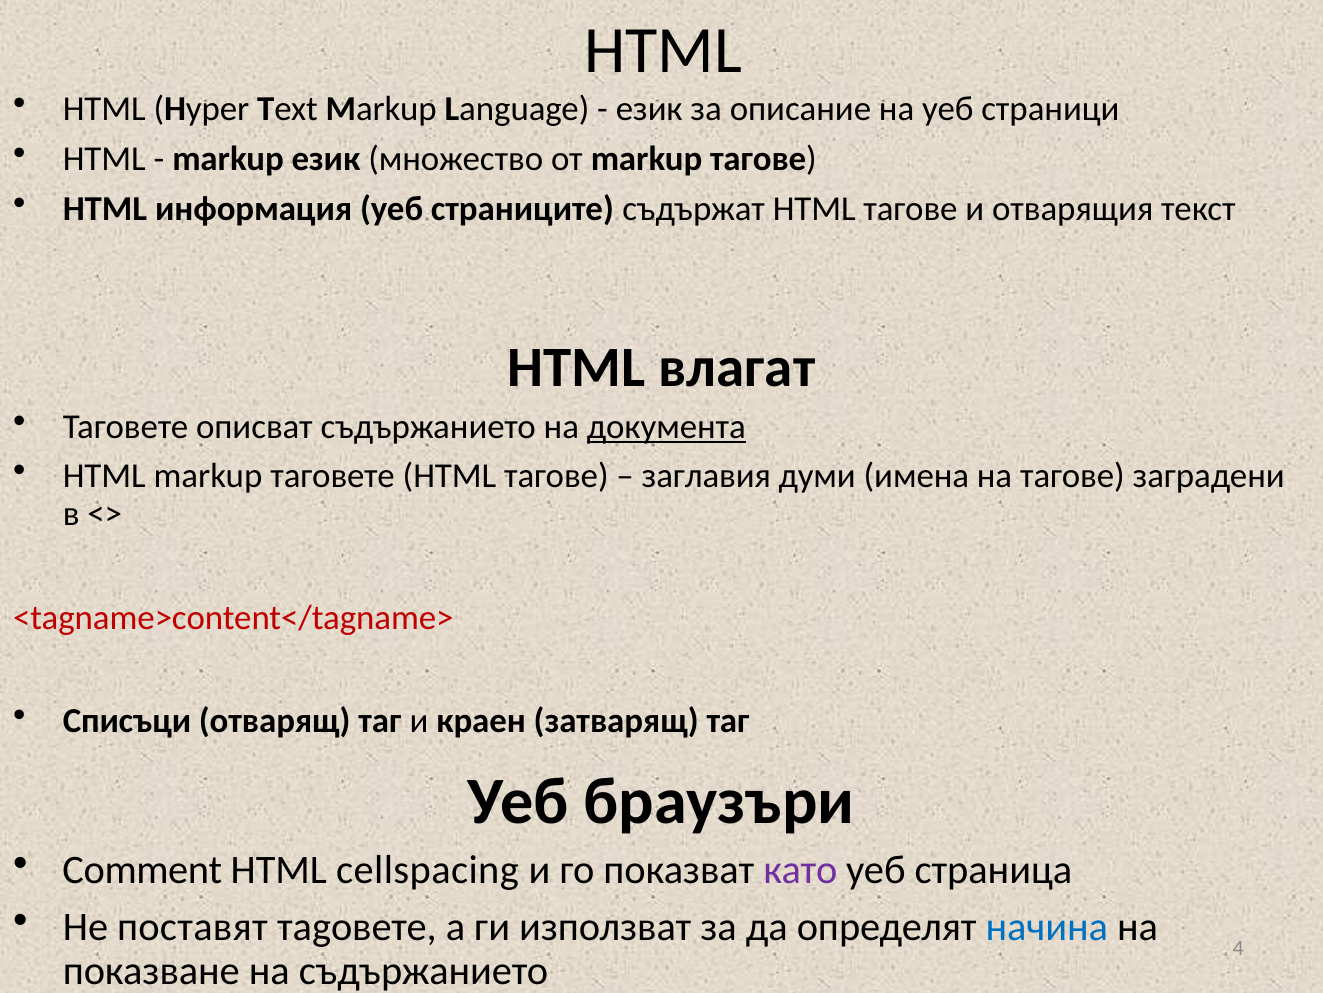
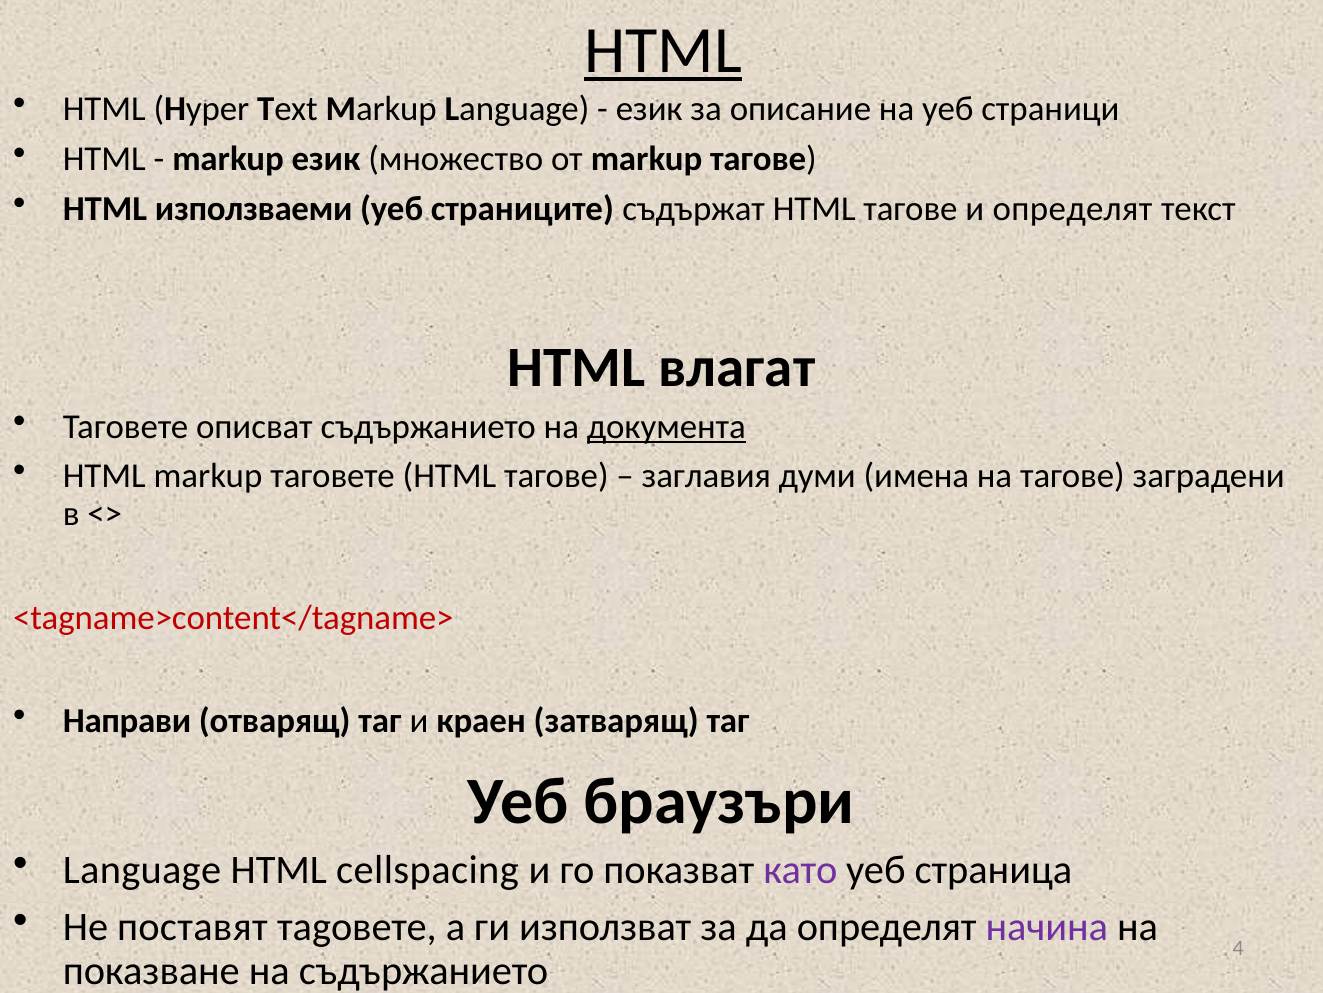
HTML underline: none -> present (663, 51)
информация: информация -> използваеми (254, 209)
и отварящия: отварящия -> определят (1073, 209)
Списъци: Списъци -> Направи (127, 720)
Comment: Comment -> Language (142, 869)
начина colour: blue -> purple (1047, 927)
